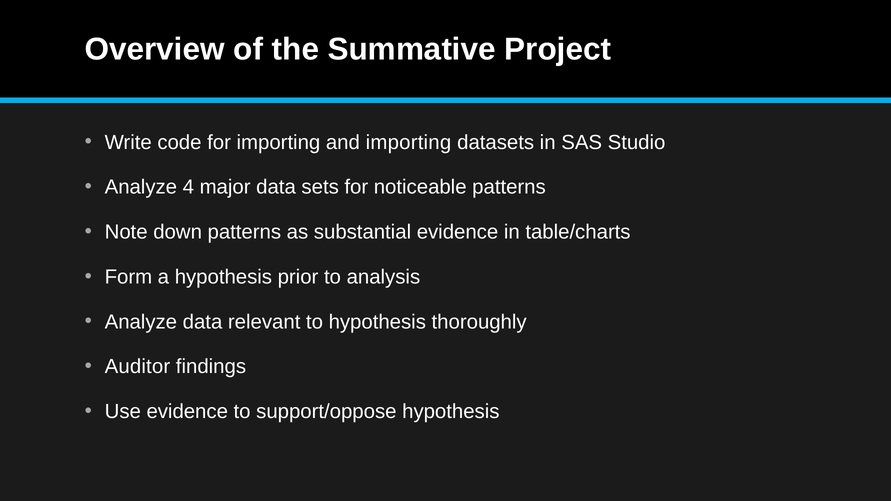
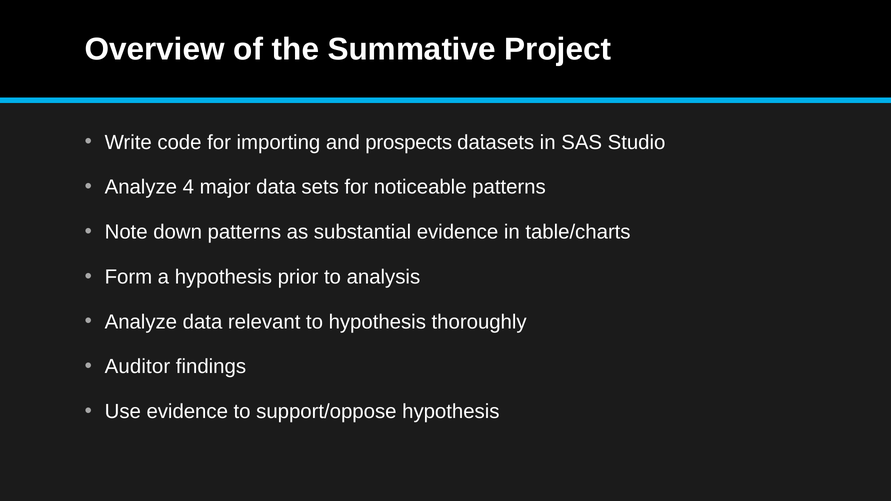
and importing: importing -> prospects (409, 142)
